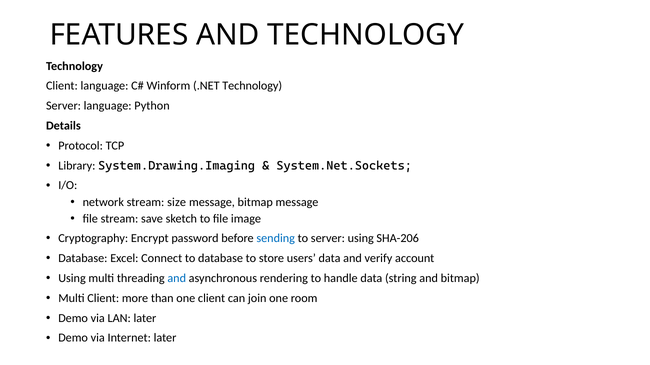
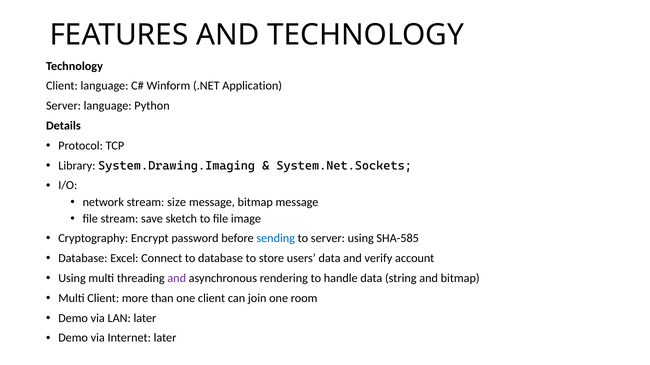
.NET Technology: Technology -> Application (252, 86)
SHA-206: SHA-206 -> SHA-585 (398, 239)
and colour: blue -> purple (177, 279)
